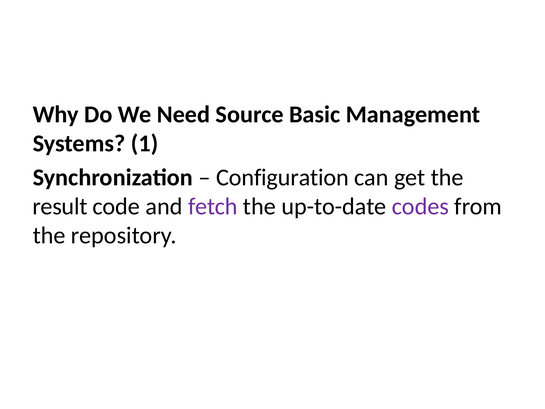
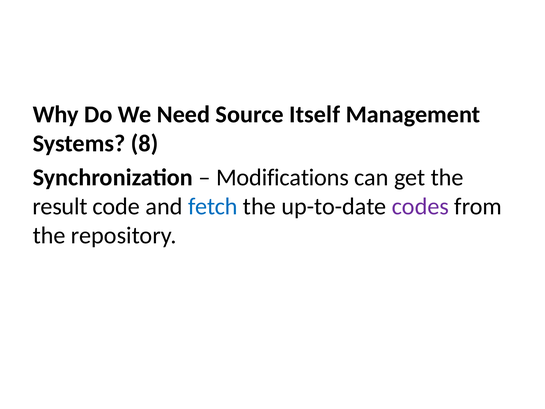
Basic: Basic -> Itself (315, 114)
1: 1 -> 8 (145, 143)
Configuration: Configuration -> Modifications (282, 177)
fetch colour: purple -> blue (213, 206)
